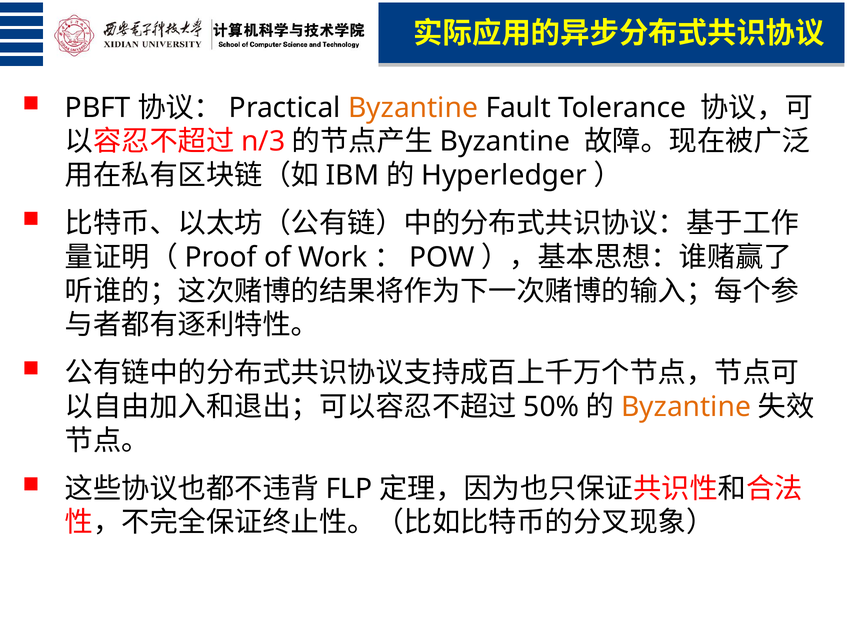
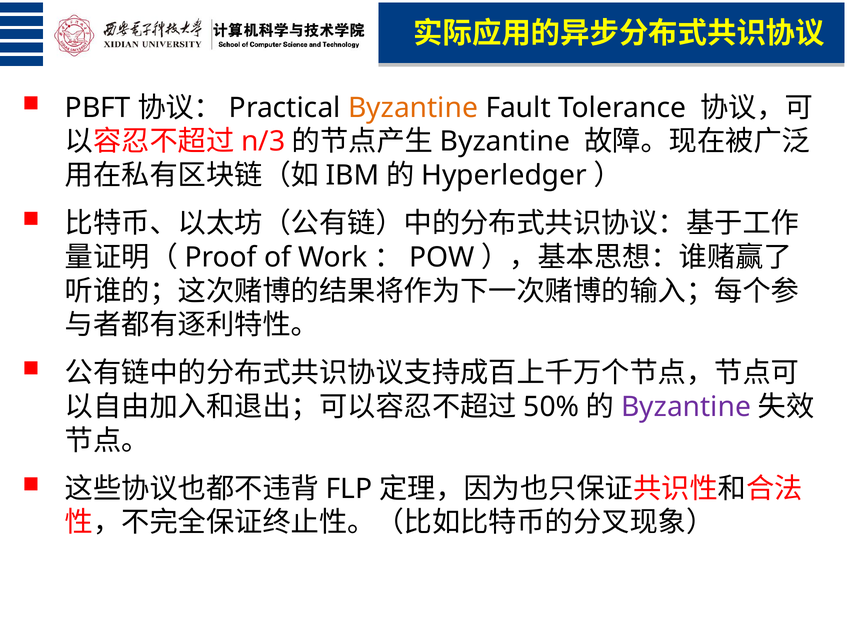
Byzantine colour: orange -> purple (686, 407)
